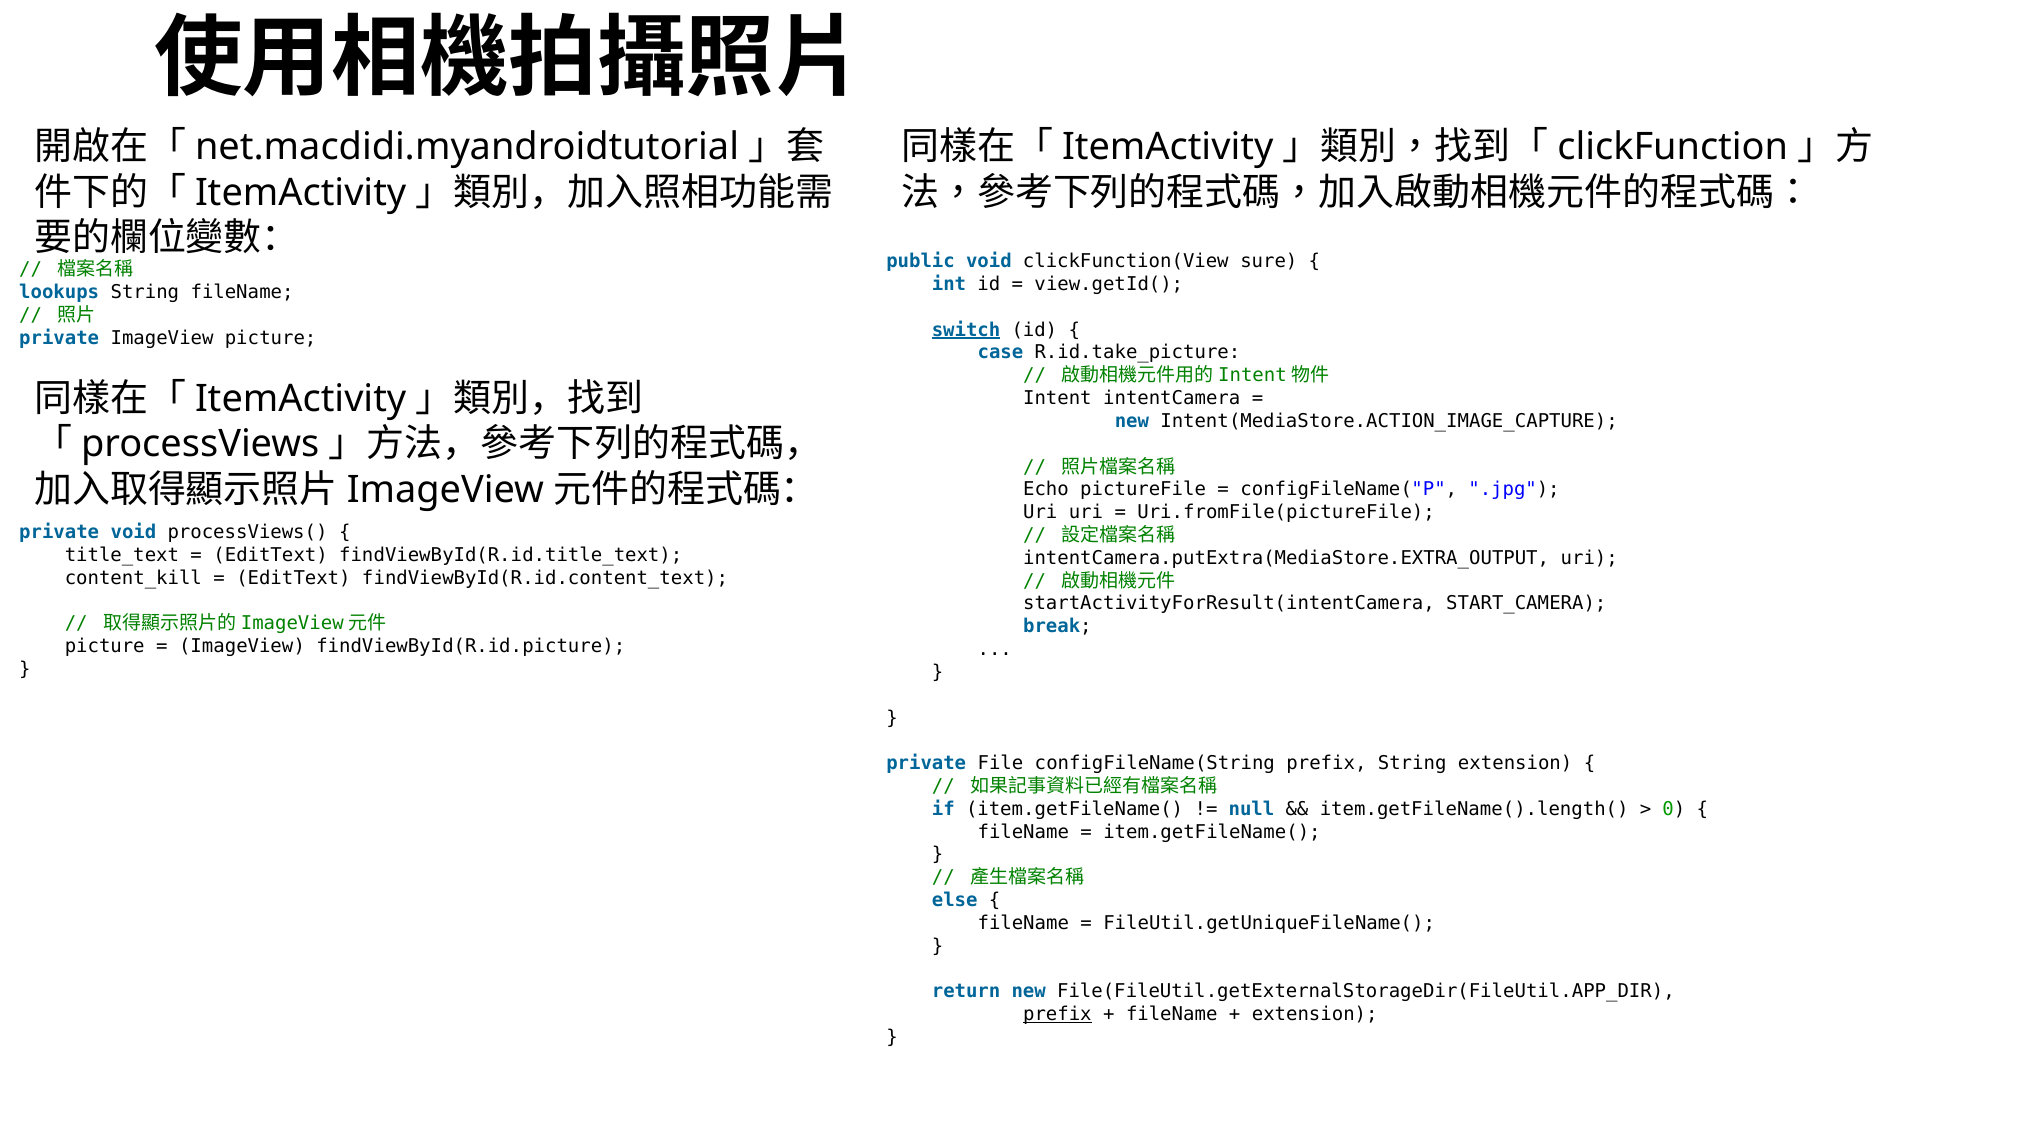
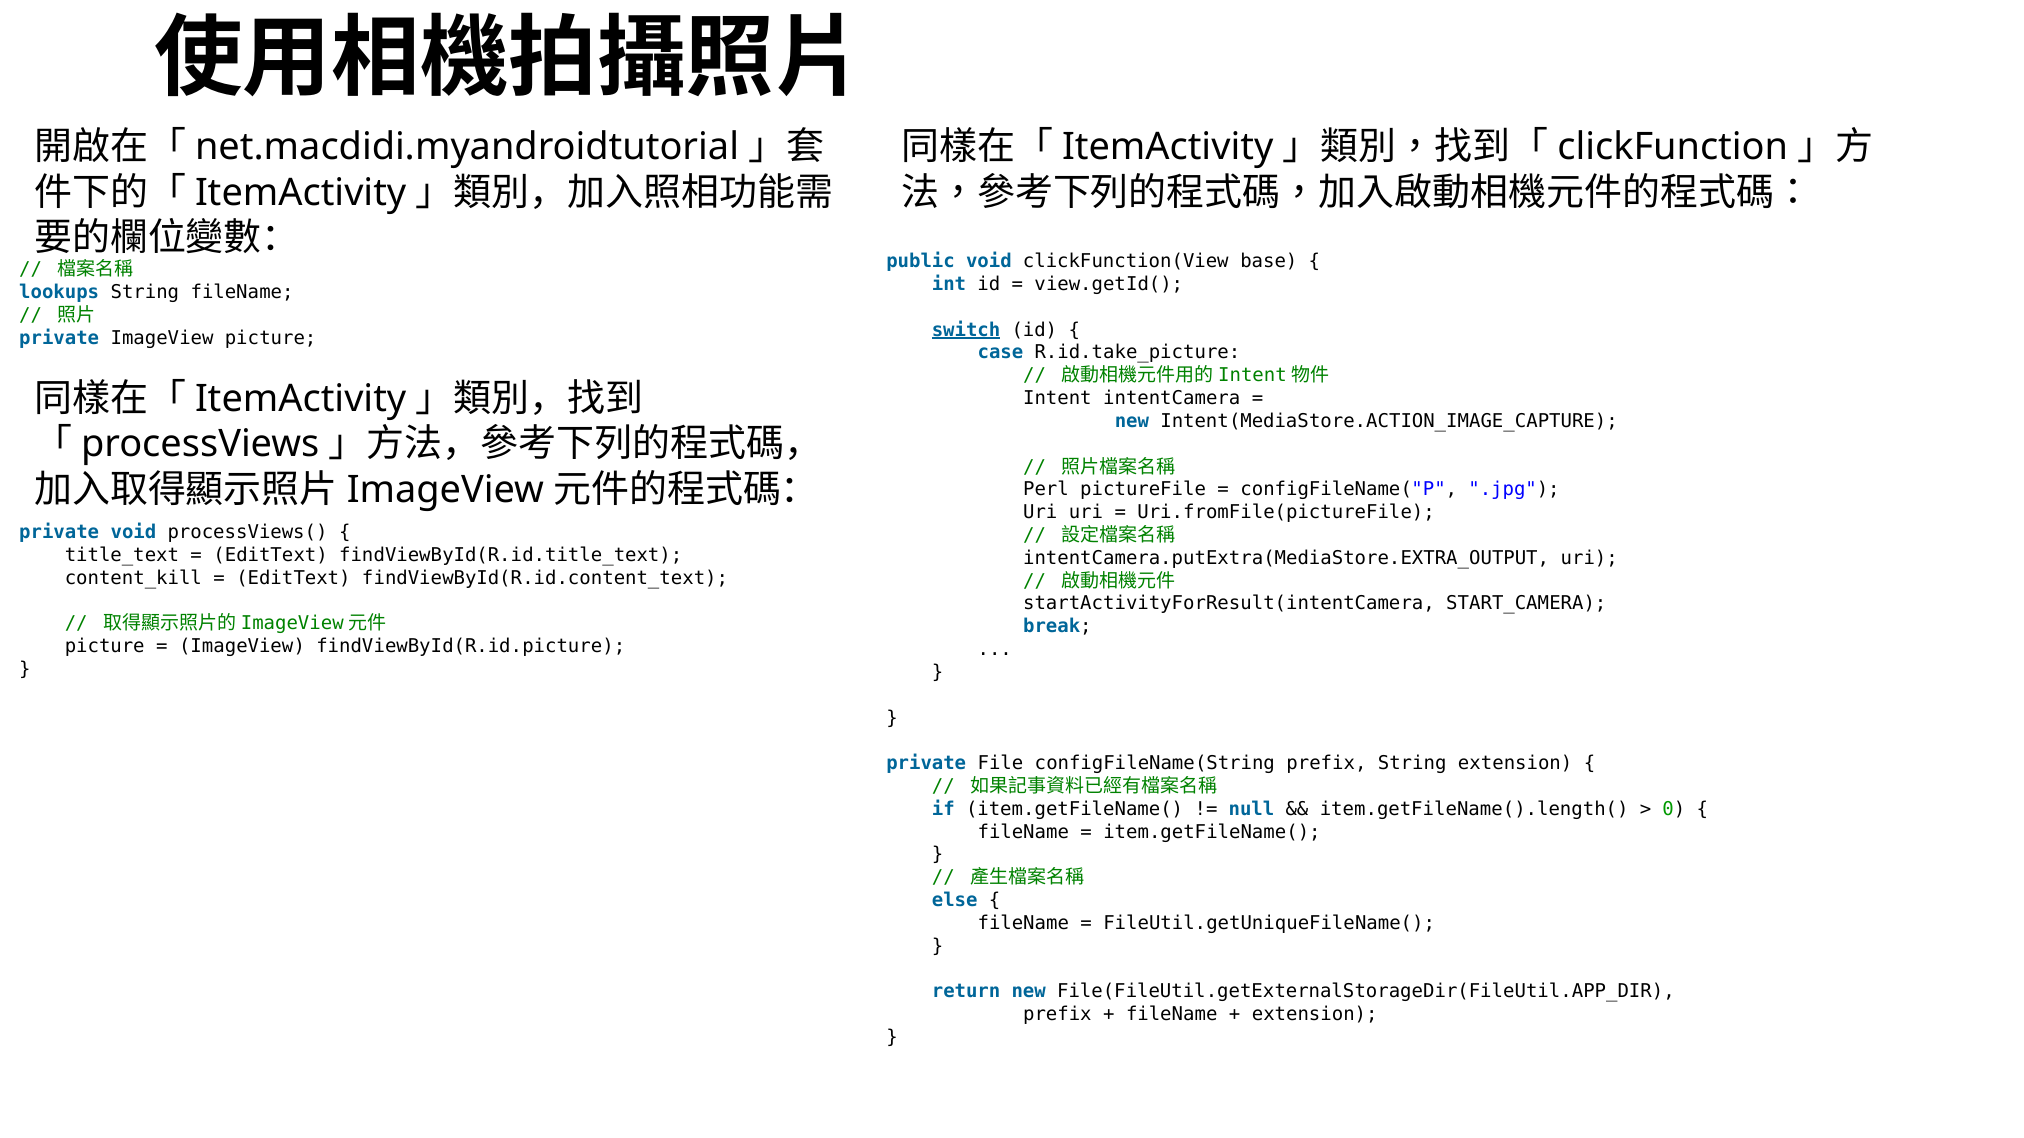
sure: sure -> base (1269, 261)
Echo: Echo -> Perl (1046, 490)
prefix underline: present -> none (1057, 1015)
